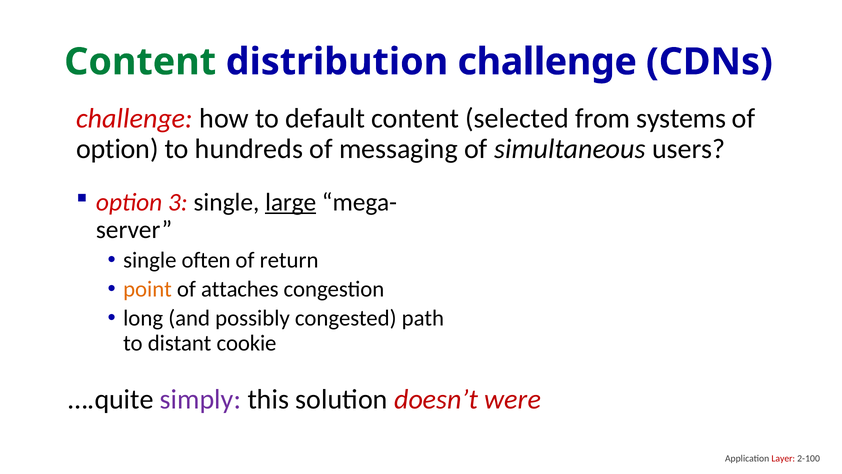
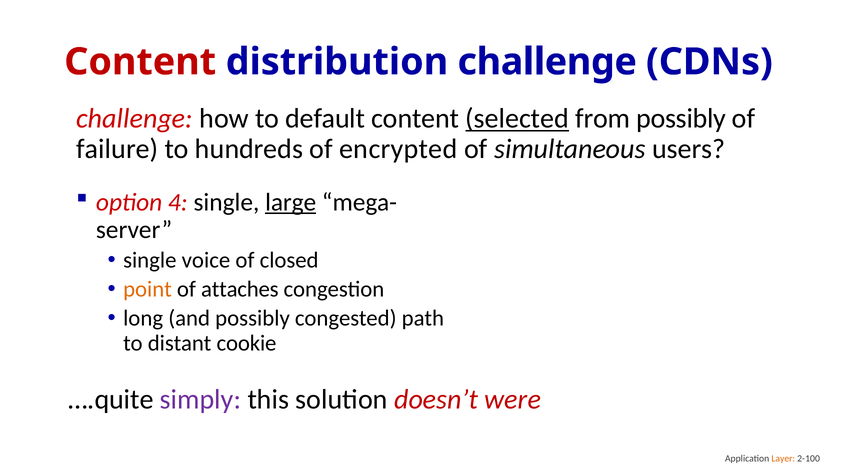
Content colour: green -> red (140, 62)
selected underline: none -> present (517, 119)
from systems: systems -> possibly (681, 119)
option: option -> failure (117, 149)
messaging: messaging -> encrypted (398, 149)
3: 3 -> 4 (178, 202)
often: often -> voice (206, 260)
return: return -> closed (289, 260)
Layer colour: red -> orange (783, 458)
